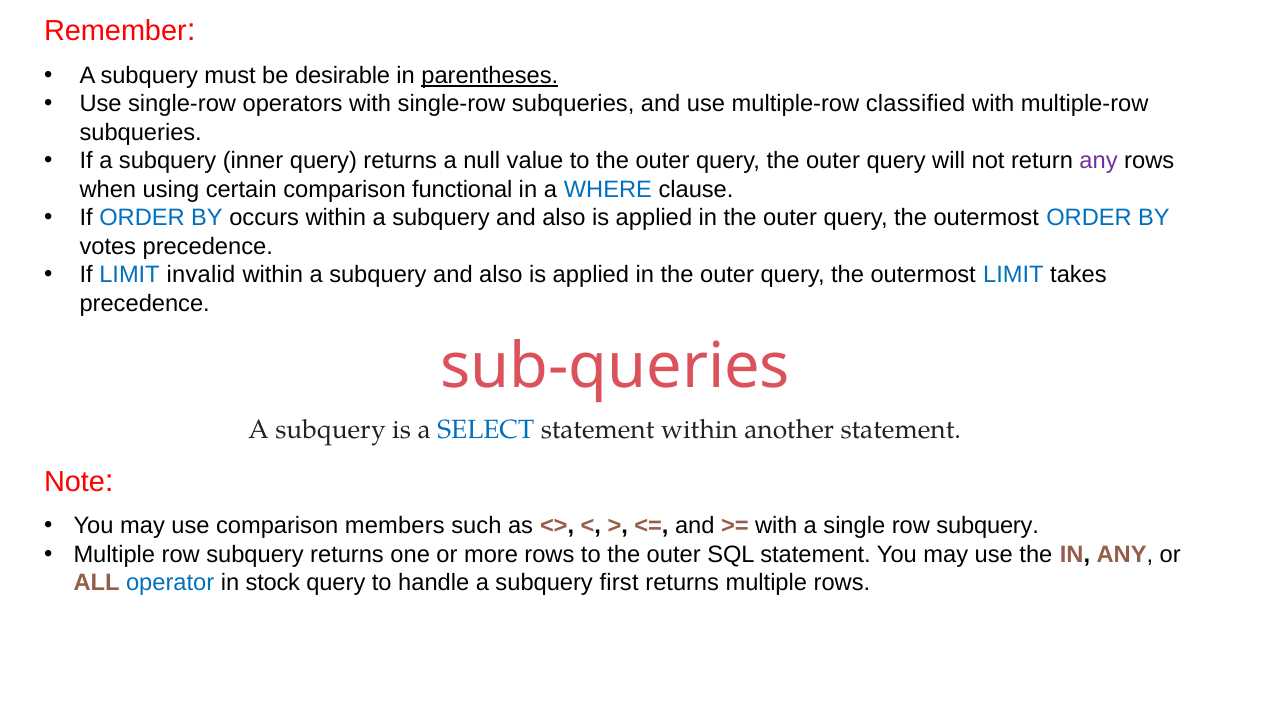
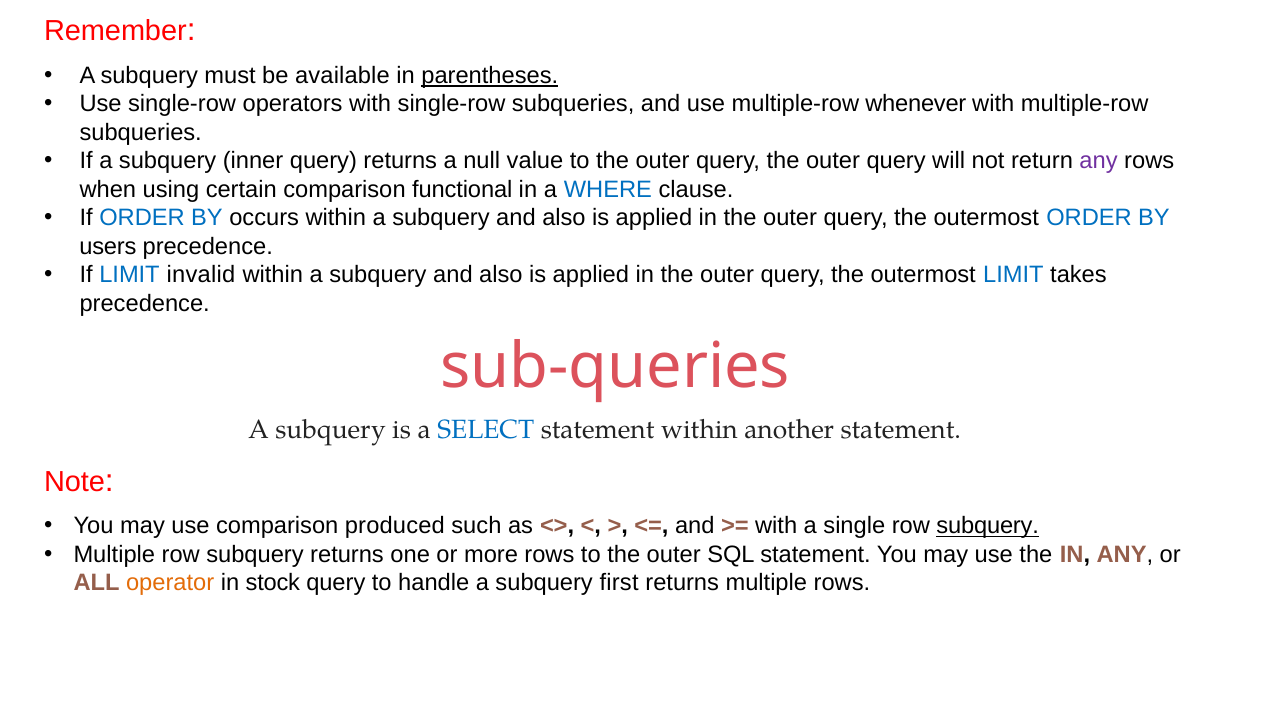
desirable: desirable -> available (342, 76)
classified: classified -> whenever (916, 104)
votes: votes -> users (108, 246)
members: members -> produced (395, 526)
subquery underline: none -> present (988, 526)
operator colour: blue -> orange (170, 583)
